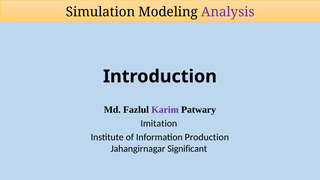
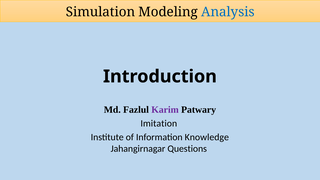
Analysis colour: purple -> blue (228, 12)
Production: Production -> Knowledge (207, 137)
Significant: Significant -> Questions (187, 149)
